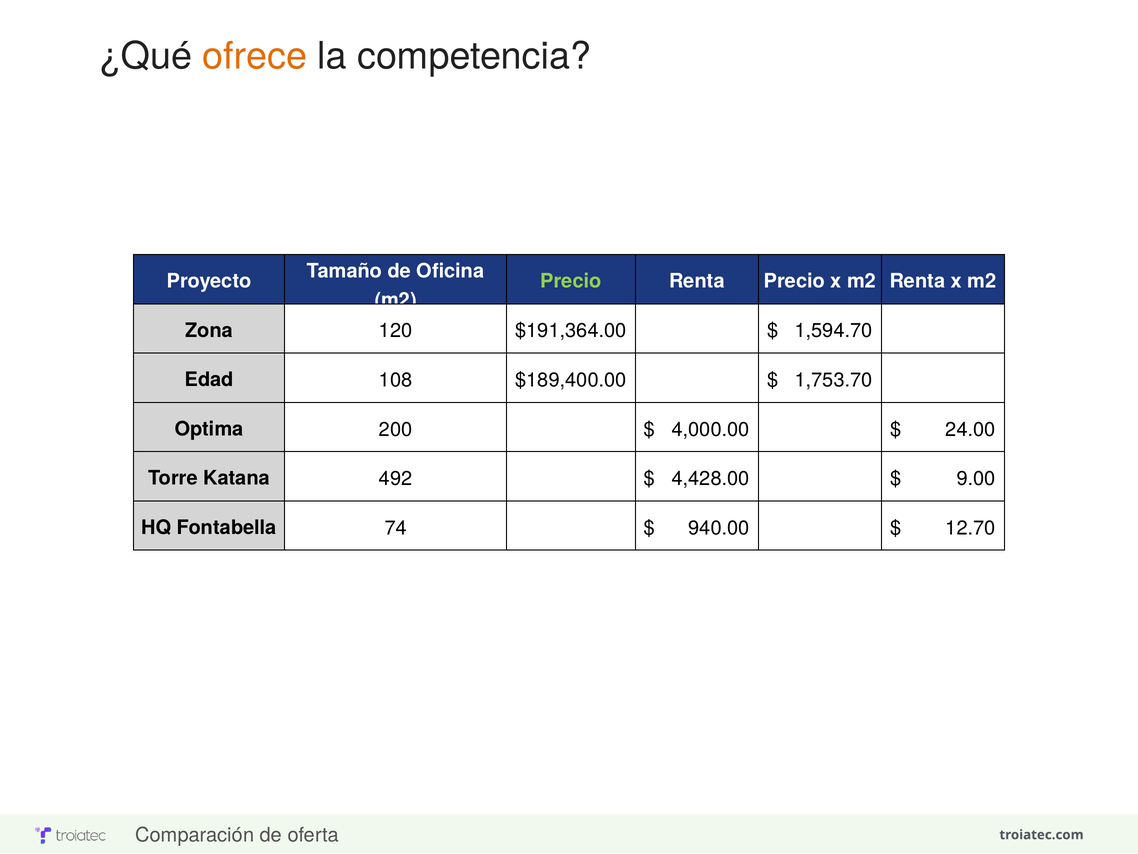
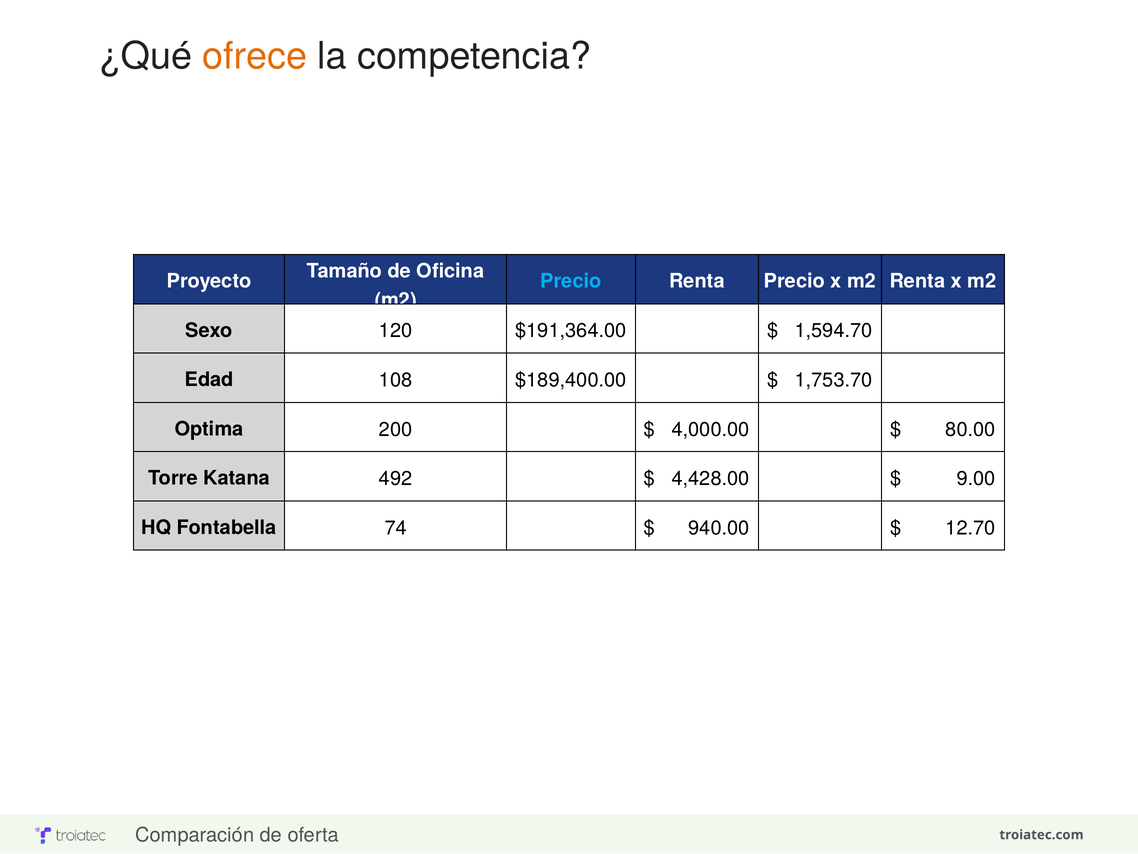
Precio colour: light green -> light blue (571, 281)
Zona: Zona -> Sexo (209, 330)
24.00: 24.00 -> 80.00 (970, 429)
